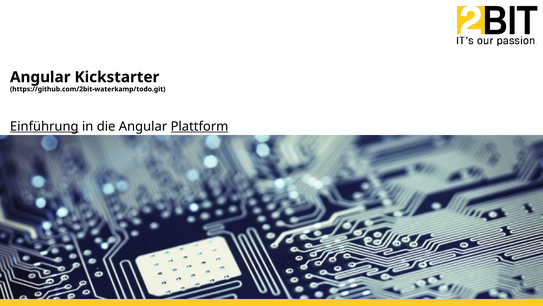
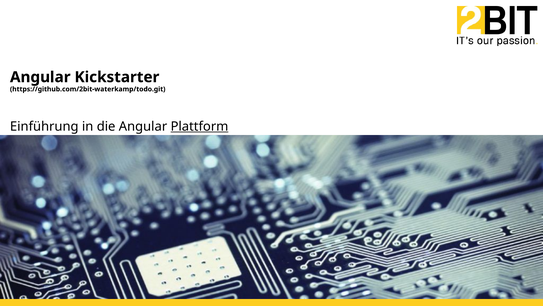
Einführung underline: present -> none (44, 126)
